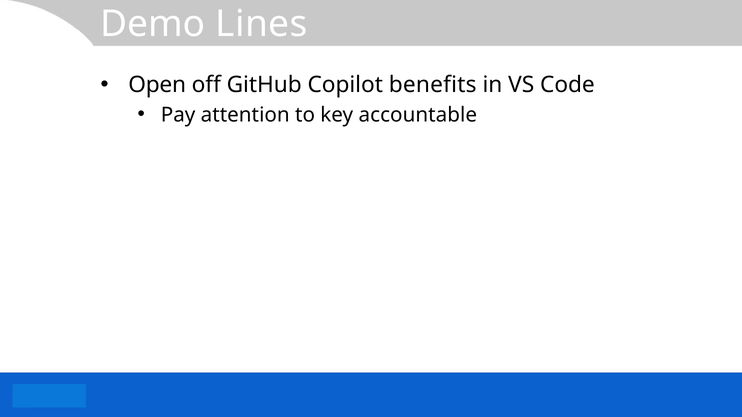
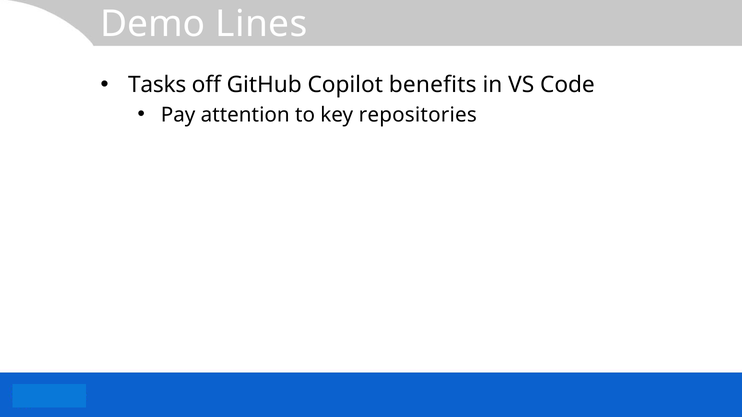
Open: Open -> Tasks (157, 85)
accountable: accountable -> repositories (418, 115)
